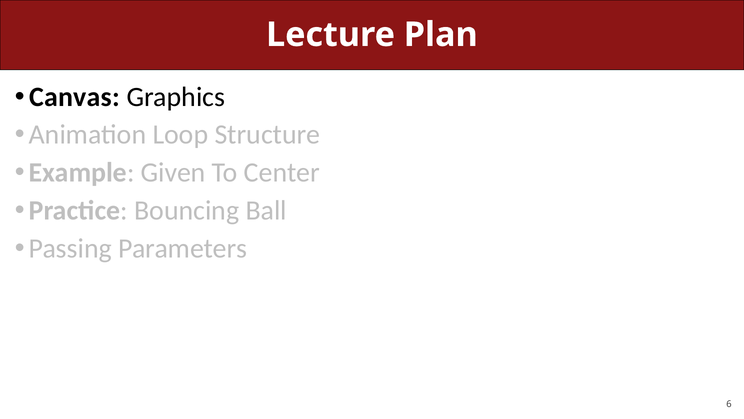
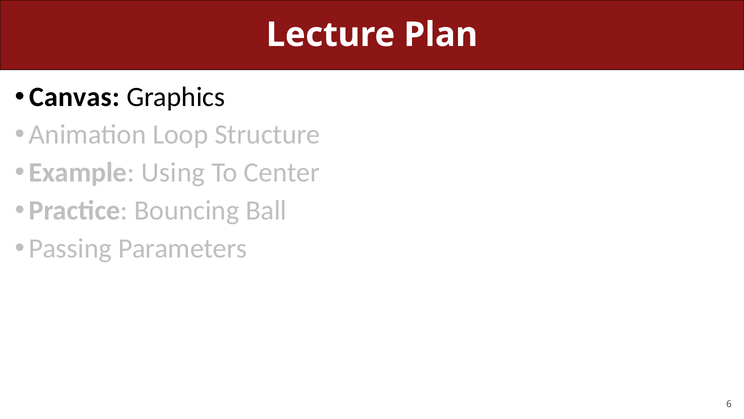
Given: Given -> Using (173, 173)
